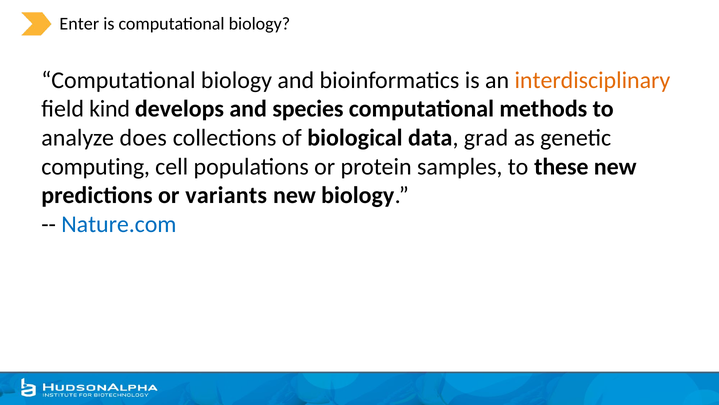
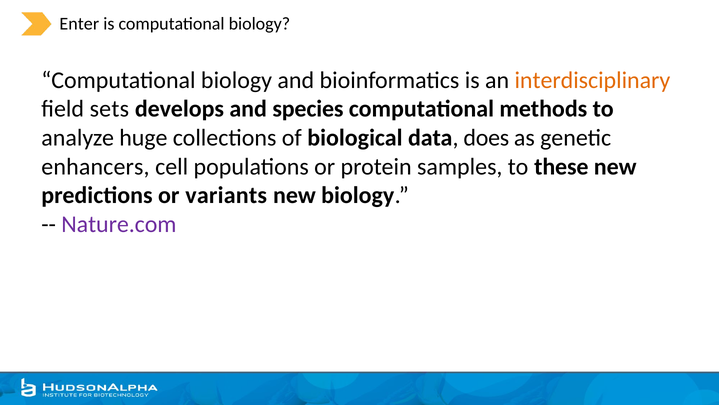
kind: kind -> sets (109, 109)
does: does -> huge (143, 138)
grad: grad -> does (486, 138)
computing: computing -> enhancers (95, 166)
Nature.com colour: blue -> purple (119, 224)
